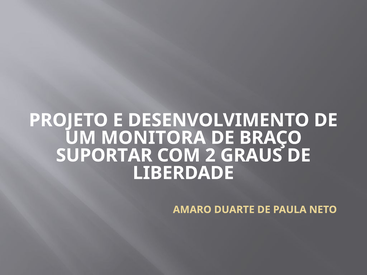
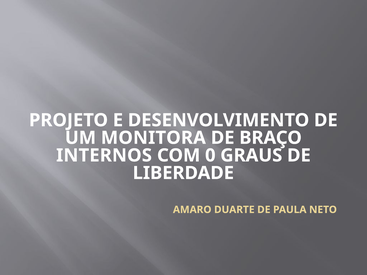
SUPORTAR: SUPORTAR -> INTERNOS (104, 156)
2: 2 -> 0 (210, 156)
